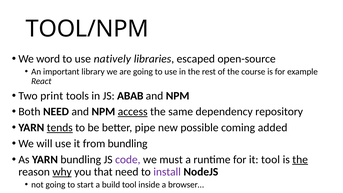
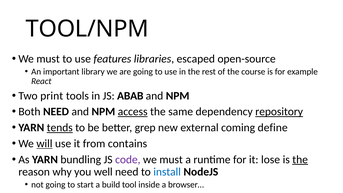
word: word -> must (48, 59)
natively: natively -> features (112, 59)
repository underline: none -> present (279, 112)
pipe: pipe -> grep (145, 128)
possible: possible -> external (200, 128)
added: added -> define (273, 128)
will underline: none -> present (44, 144)
from bundling: bundling -> contains (128, 144)
it tool: tool -> lose (271, 159)
why underline: present -> none (62, 172)
that: that -> well (103, 172)
install colour: purple -> blue (167, 172)
